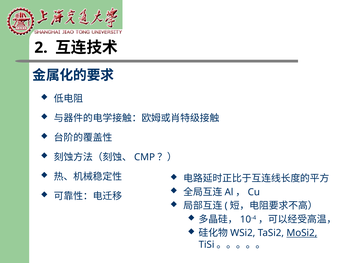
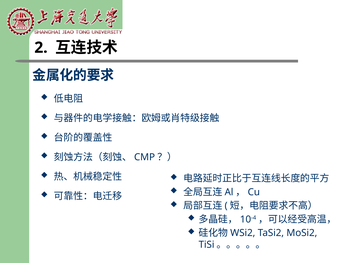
MoSi2 underline: present -> none (302, 233)
